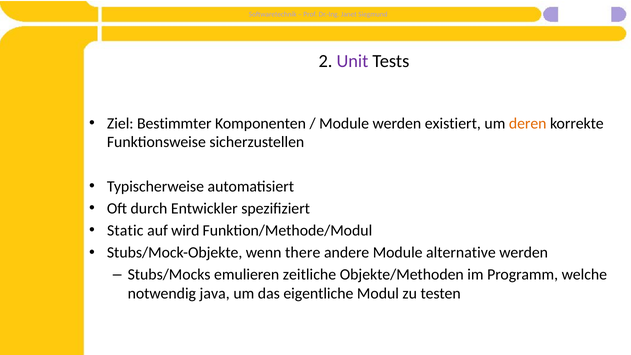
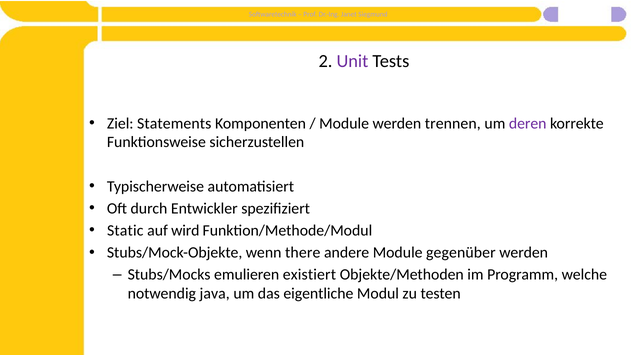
Bestimmter: Bestimmter -> Statements (174, 123)
existiert: existiert -> trennen (453, 123)
deren colour: orange -> purple (528, 123)
alternative: alternative -> gegenüber (461, 253)
zeitliche: zeitliche -> existiert (309, 275)
